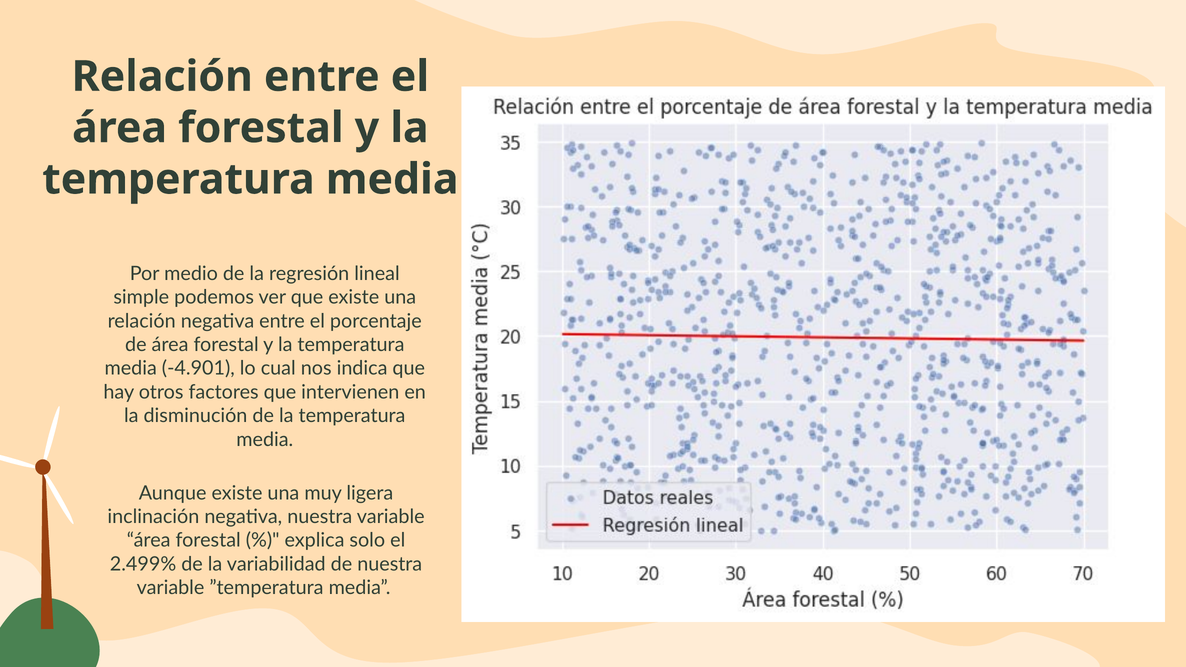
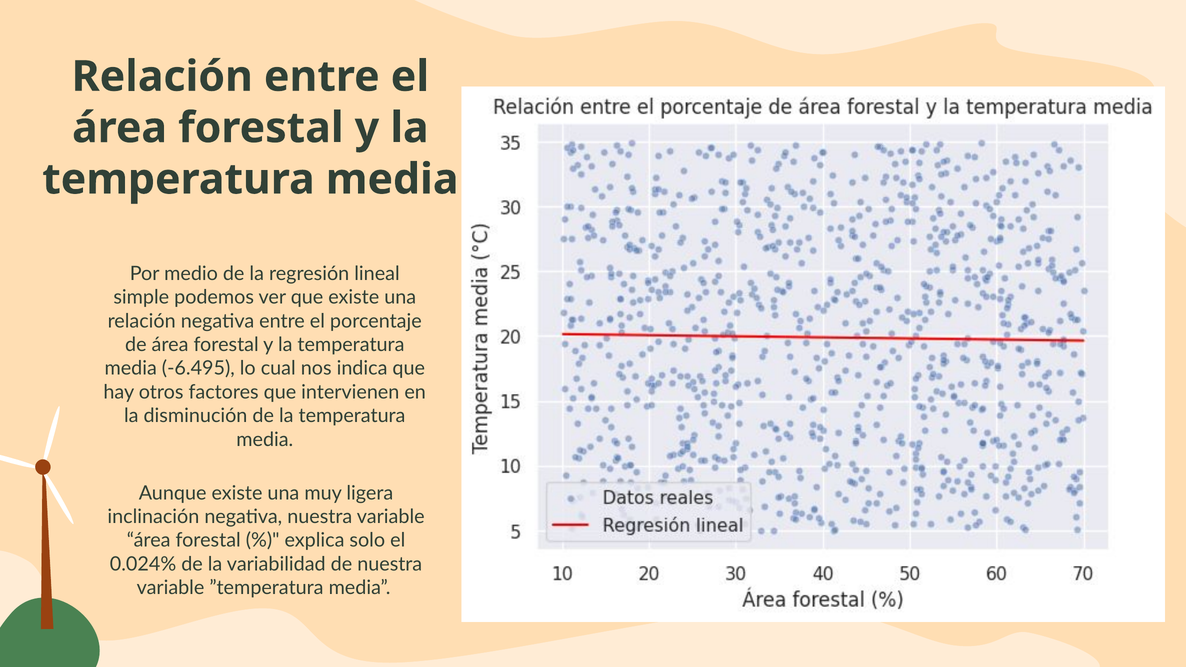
-4.901: -4.901 -> -6.495 (198, 369)
2.499%: 2.499% -> 0.024% (143, 564)
